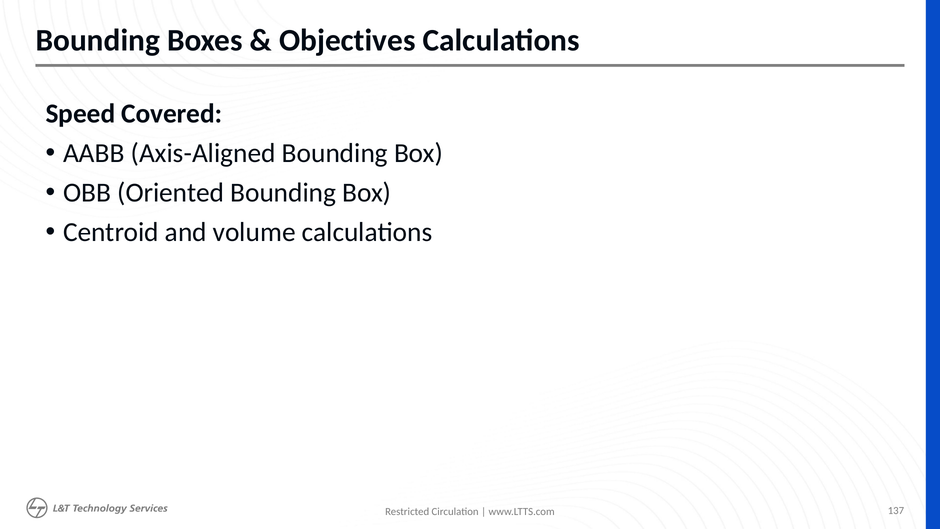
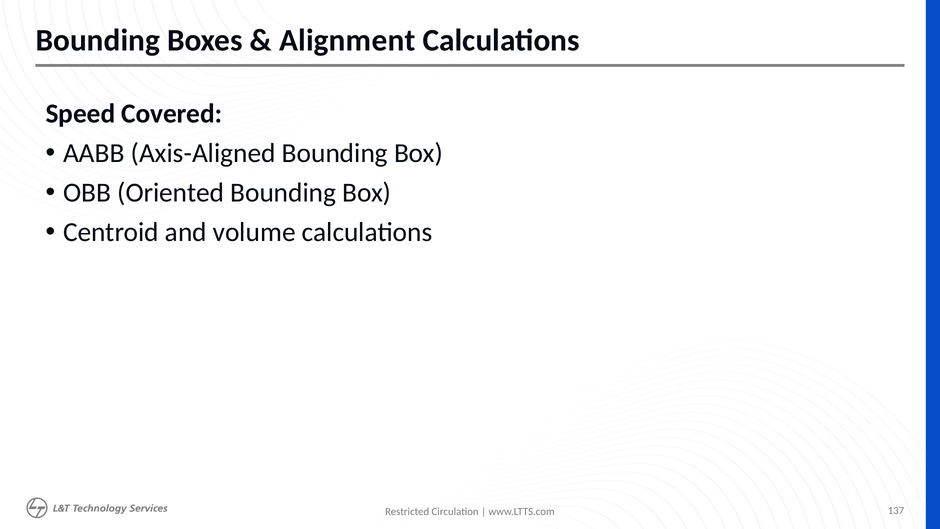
Objectives: Objectives -> Alignment (347, 40)
